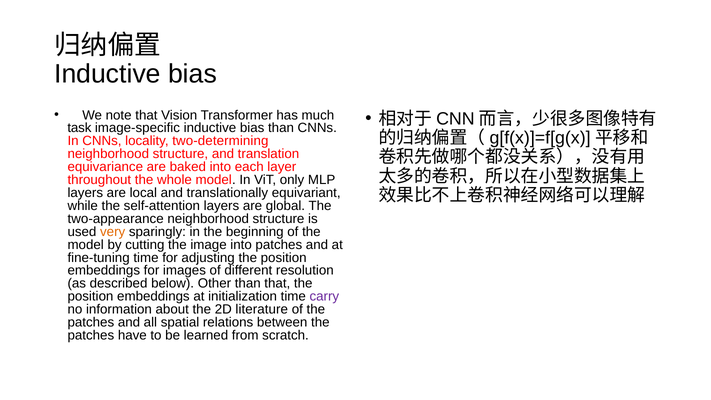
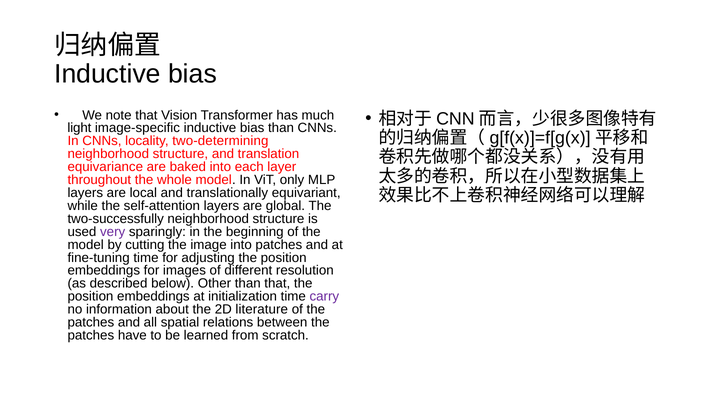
task: task -> light (79, 128)
two-appearance: two-appearance -> two-successfully (116, 219)
very colour: orange -> purple (113, 232)
